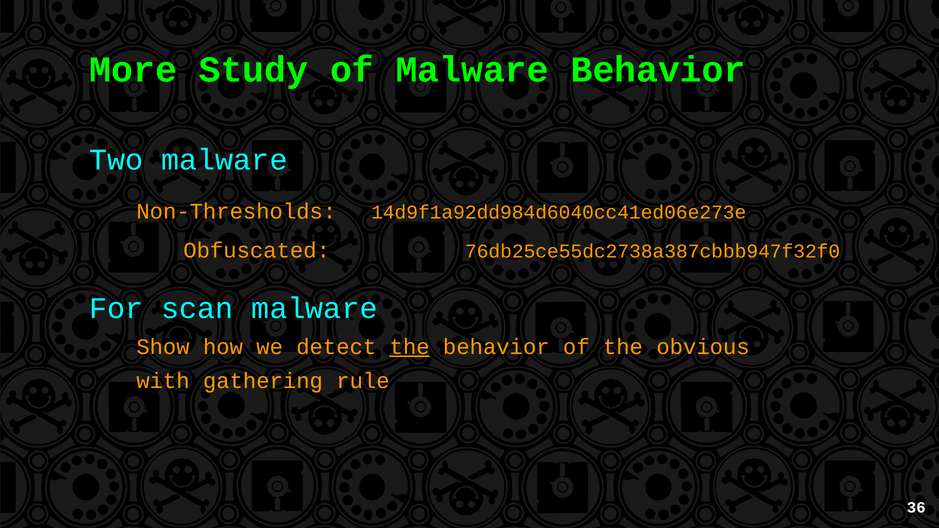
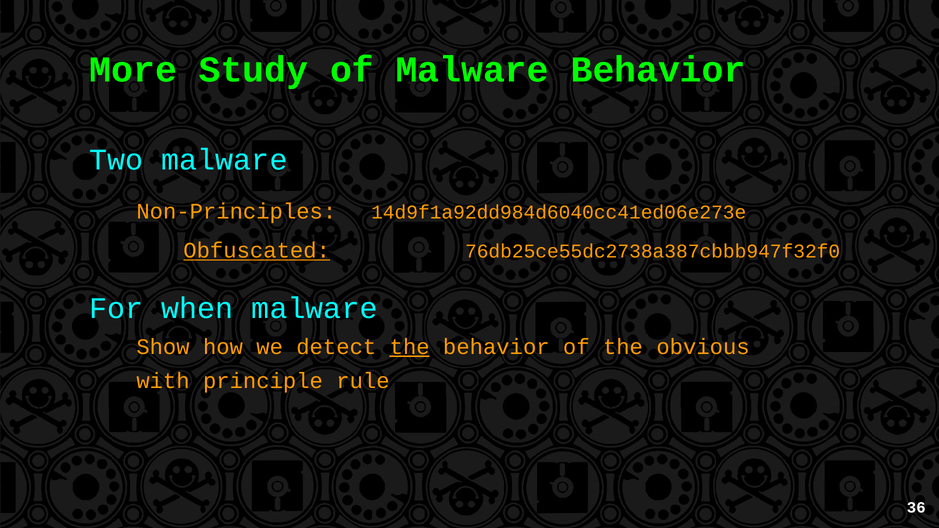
Non-Thresholds: Non-Thresholds -> Non-Principles (236, 212)
Obfuscated underline: none -> present (257, 251)
scan: scan -> when (197, 308)
gathering: gathering -> principle (263, 381)
